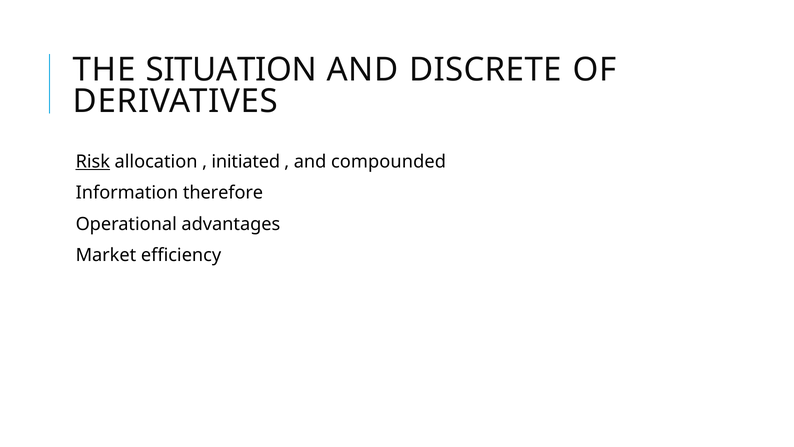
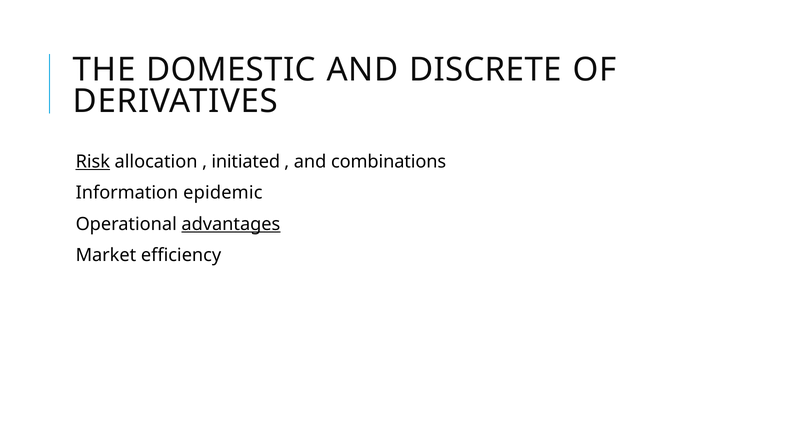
SITUATION: SITUATION -> DOMESTIC (231, 70)
compounded: compounded -> combinations (389, 162)
therefore: therefore -> epidemic (223, 193)
advantages underline: none -> present (231, 224)
